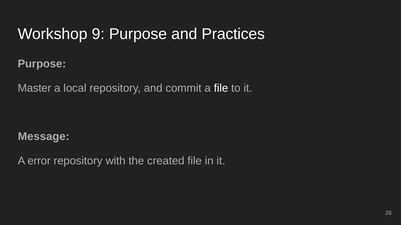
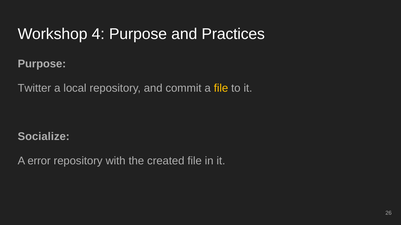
9: 9 -> 4 (98, 34)
Master: Master -> Twitter (34, 88)
file colour: white -> yellow (221, 88)
Message: Message -> Socialize (44, 137)
